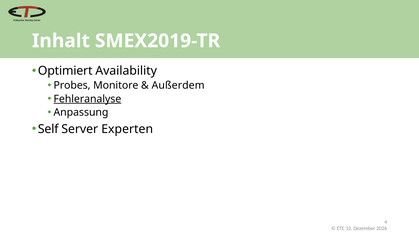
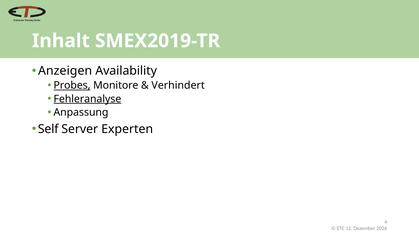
Optimiert: Optimiert -> Anzeigen (65, 71)
Probes underline: none -> present (72, 85)
Außerdem: Außerdem -> Verhindert (178, 85)
